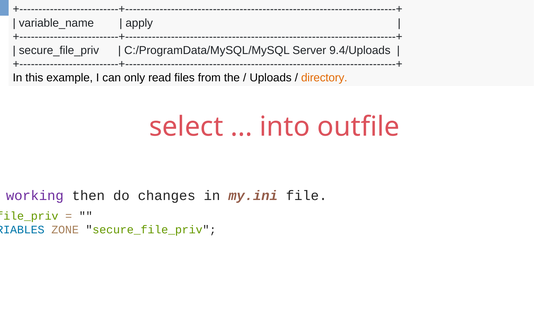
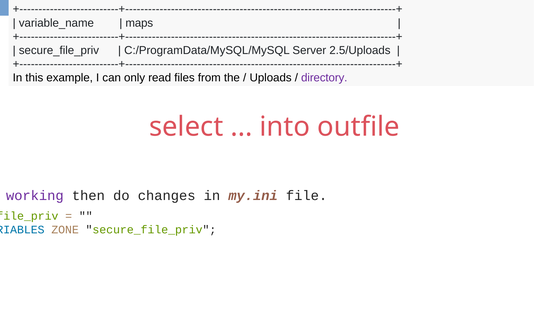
apply: apply -> maps (139, 23)
9.4/Uploads: 9.4/Uploads -> 2.5/Uploads (360, 50)
directory colour: orange -> purple (324, 78)
